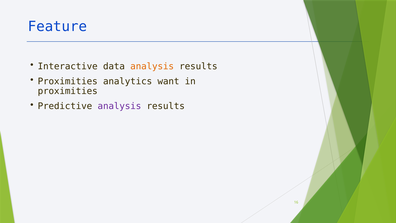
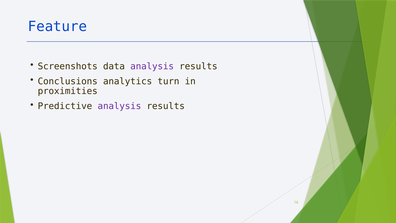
Interactive: Interactive -> Screenshots (68, 66)
analysis colour: orange -> purple (152, 66)
Proximities: Proximities -> Conclusions (68, 81)
want: want -> turn (168, 81)
